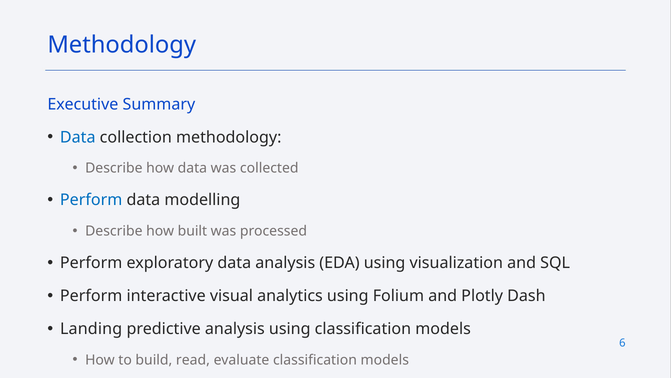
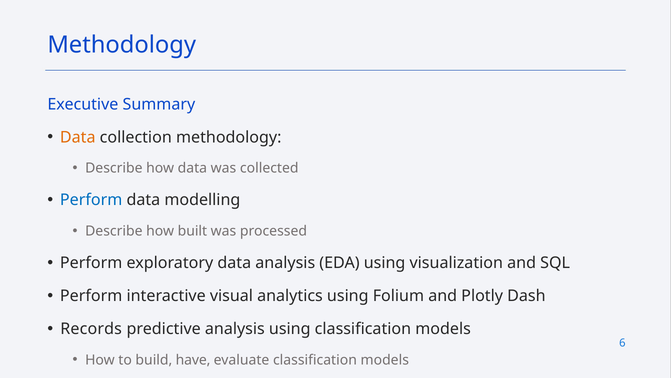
Data colour: blue -> orange (78, 137)
Landing: Landing -> Records (91, 329)
read: read -> have (193, 360)
